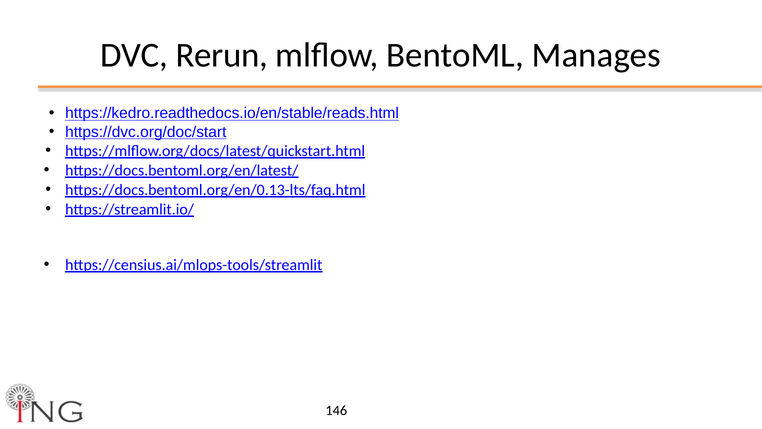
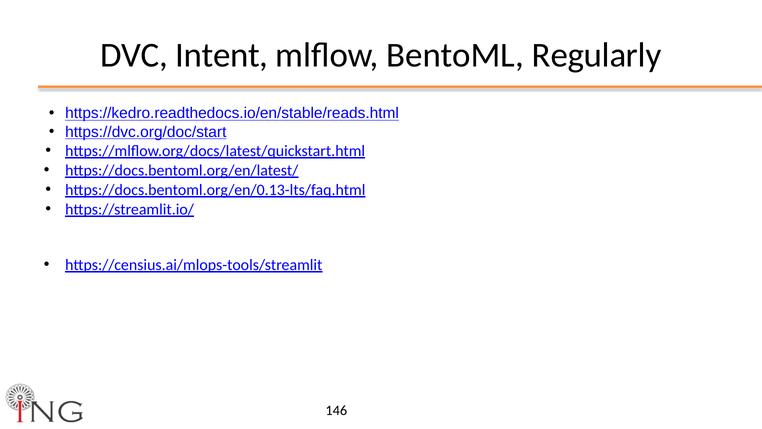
Rerun: Rerun -> Intent (222, 55)
Manages: Manages -> Regularly (597, 55)
